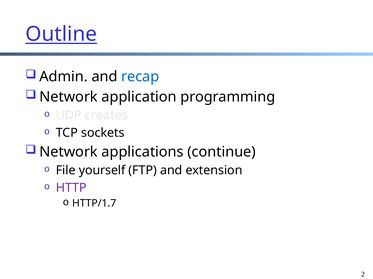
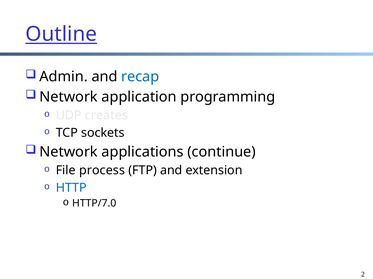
yourself: yourself -> process (102, 171)
HTTP colour: purple -> blue (71, 188)
HTTP/1.7: HTTP/1.7 -> HTTP/7.0 (94, 204)
